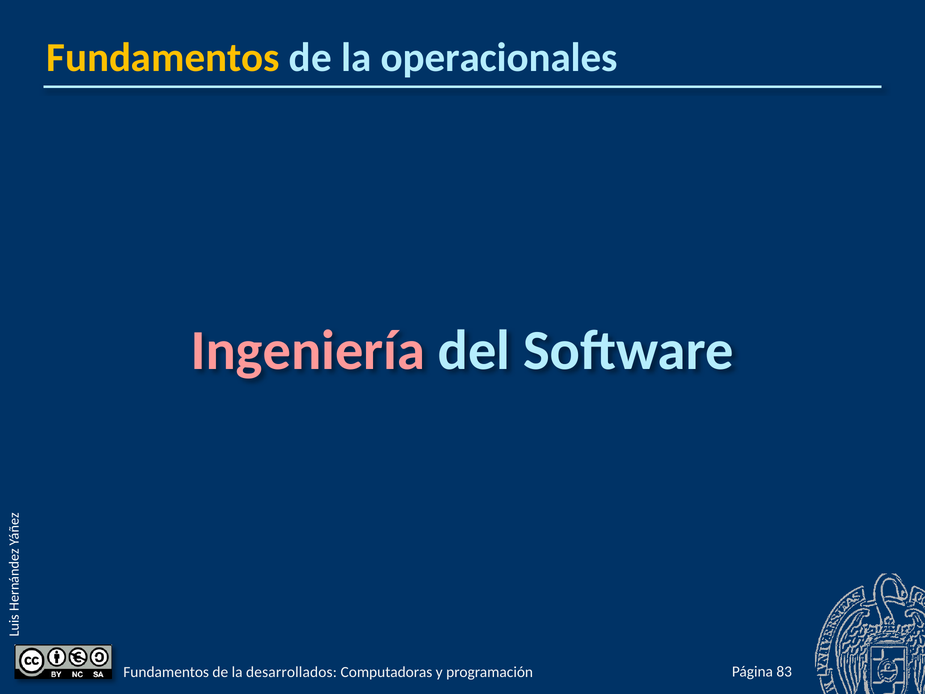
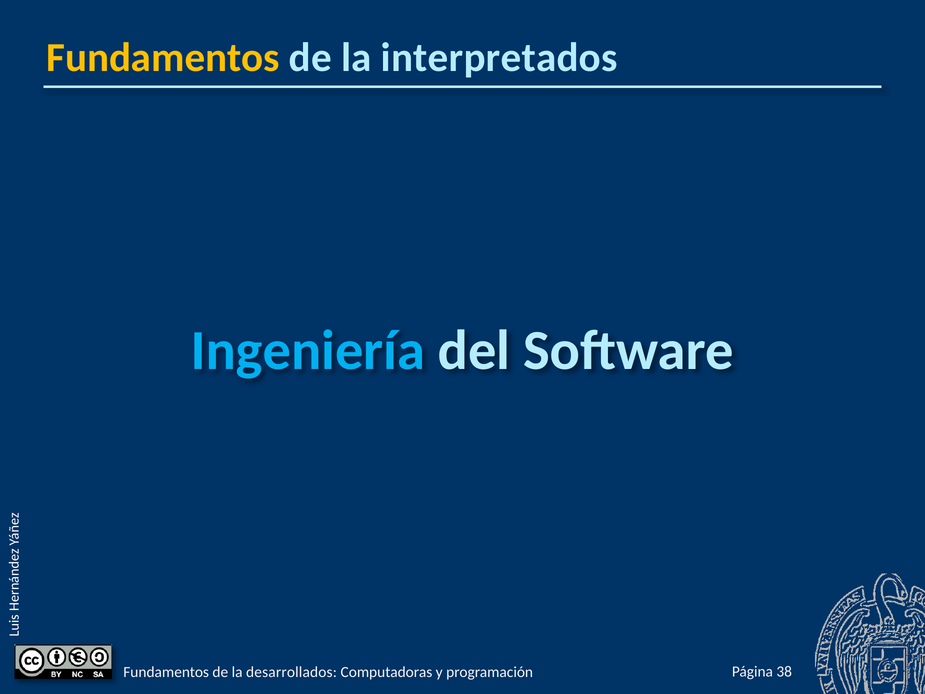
operacionales: operacionales -> interpretados (499, 58)
Ingeniería colour: pink -> light blue (308, 350)
83: 83 -> 38 (784, 671)
